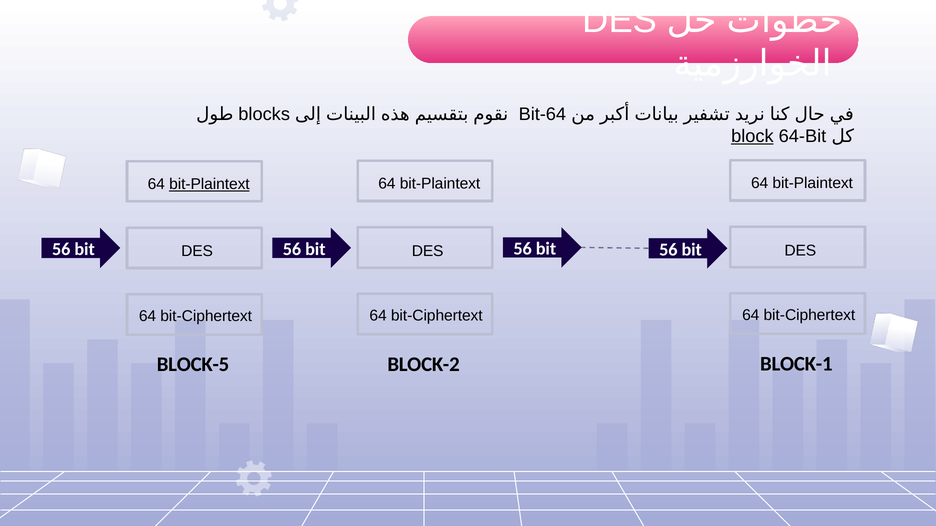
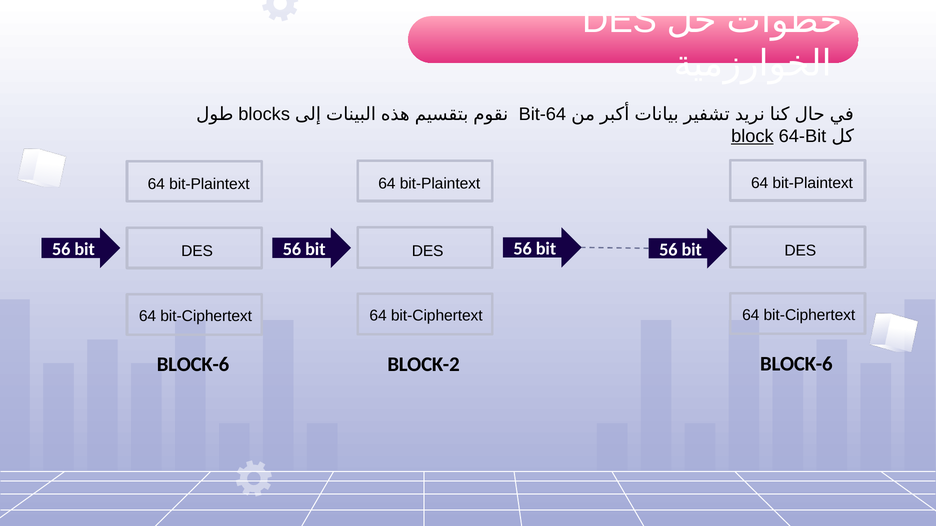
bit-Plaintext underline: present -> none (209, 184)
BLOCK-1: BLOCK-1 -> BLOCK-6 (796, 364)
BLOCK-5: BLOCK-5 -> BLOCK-6 (193, 365)
